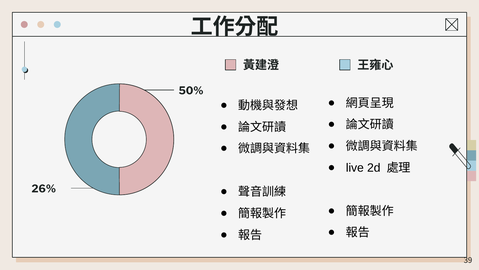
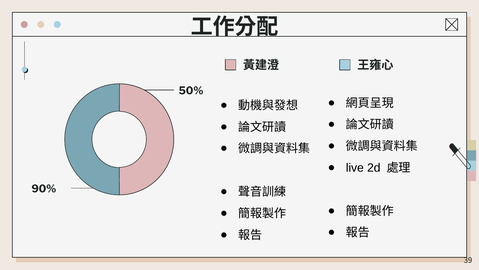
26%: 26% -> 90% (44, 188)
